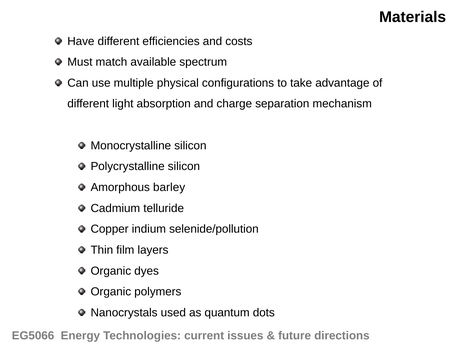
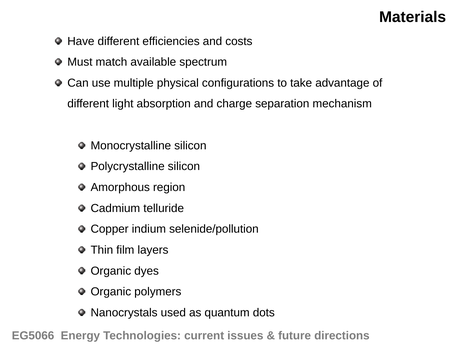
barley: barley -> region (169, 187)
